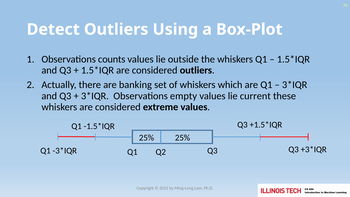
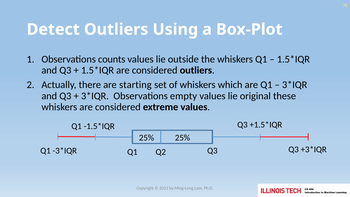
banking: banking -> starting (135, 85)
current: current -> original (255, 96)
